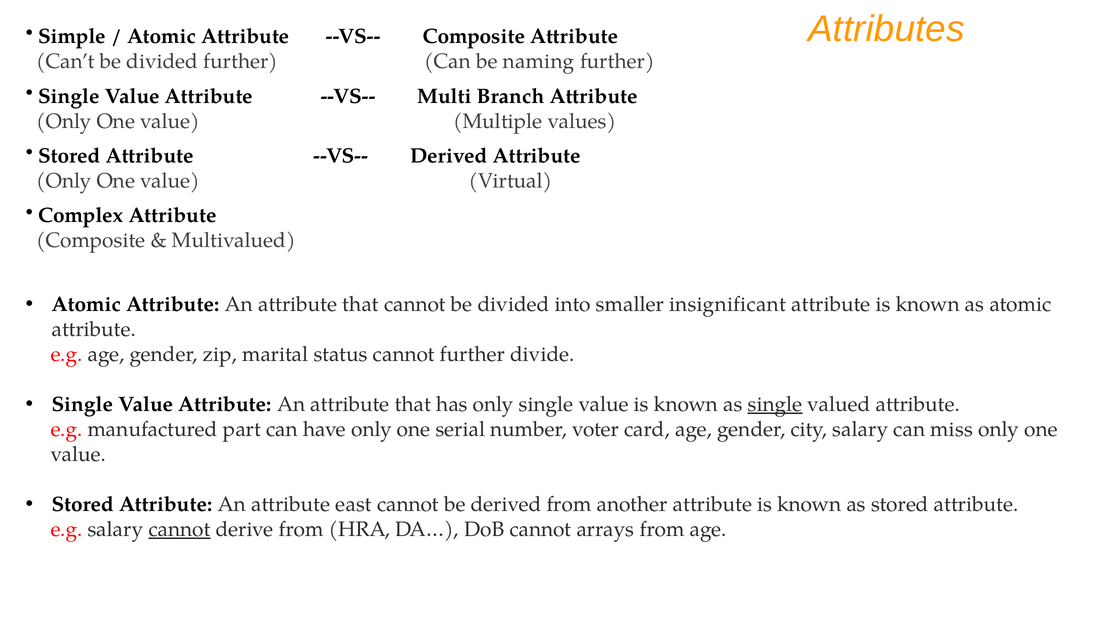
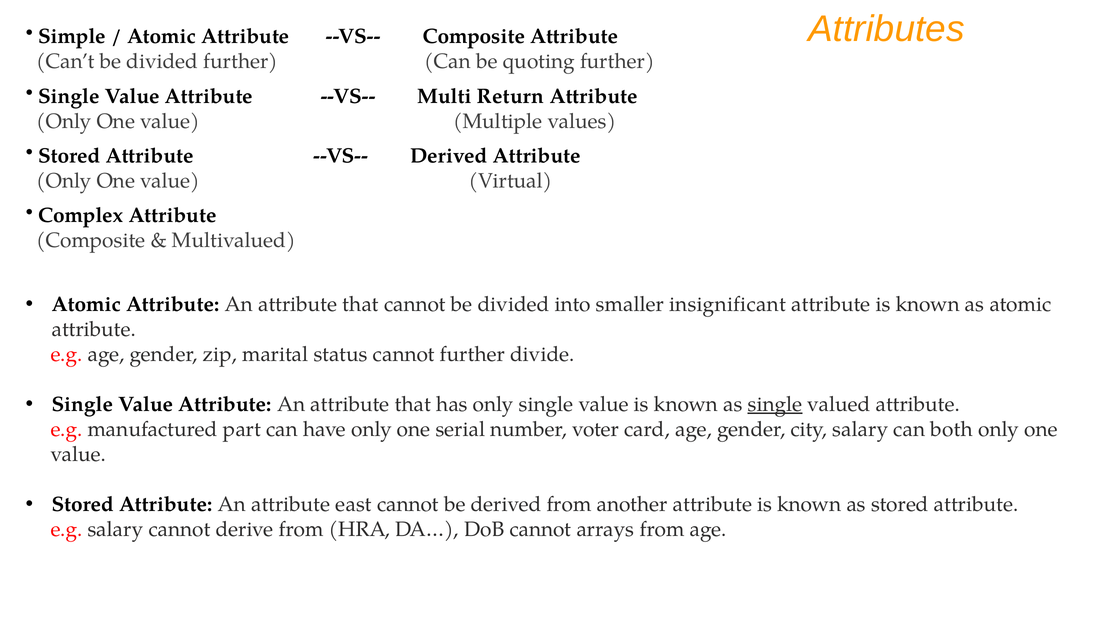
naming: naming -> quoting (539, 62)
Branch: Branch -> Return (511, 96)
miss: miss -> both (952, 430)
cannot underline: present -> none (180, 530)
